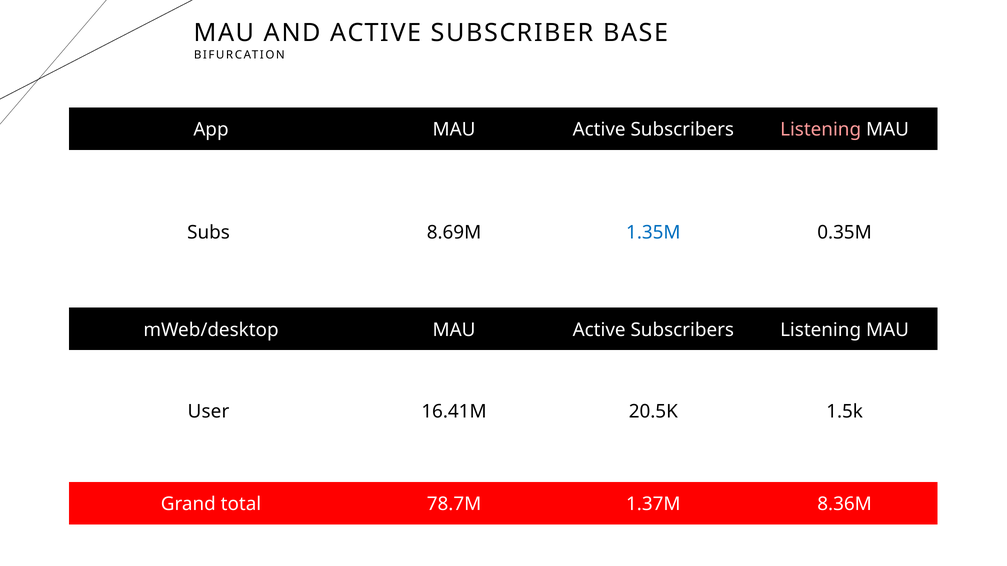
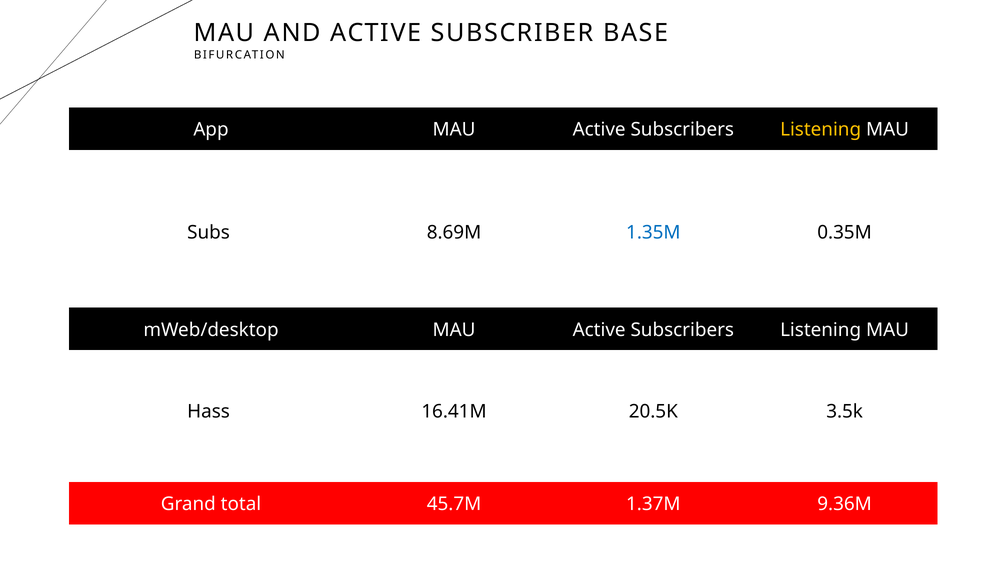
Listening colour: pink -> yellow (821, 130)
User: User -> Hass (209, 412)
1.5k: 1.5k -> 3.5k (845, 412)
78.7M: 78.7M -> 45.7M (454, 505)
8.36M: 8.36M -> 9.36M (845, 505)
